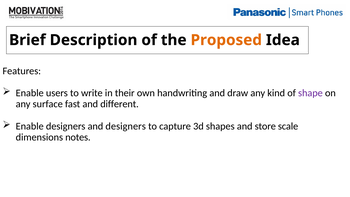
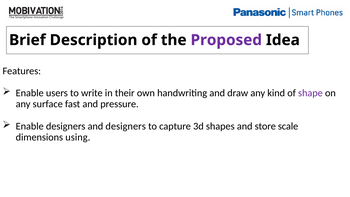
Proposed colour: orange -> purple (226, 40)
different: different -> pressure (119, 104)
notes: notes -> using (78, 137)
